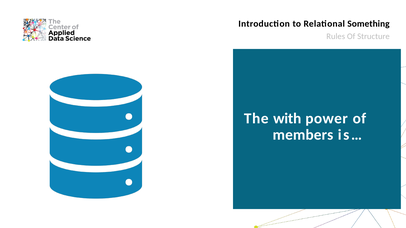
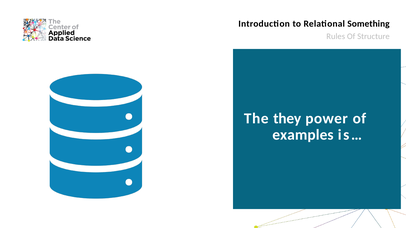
with: with -> they (287, 119)
members: members -> examples (303, 135)
